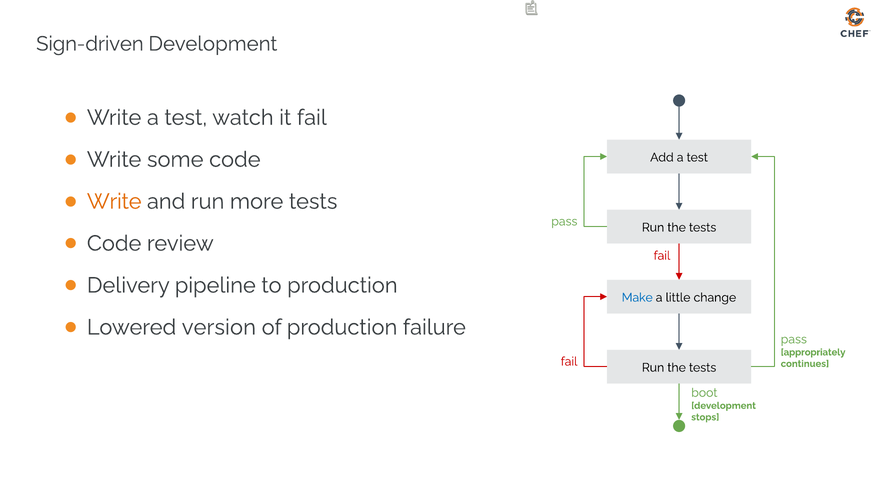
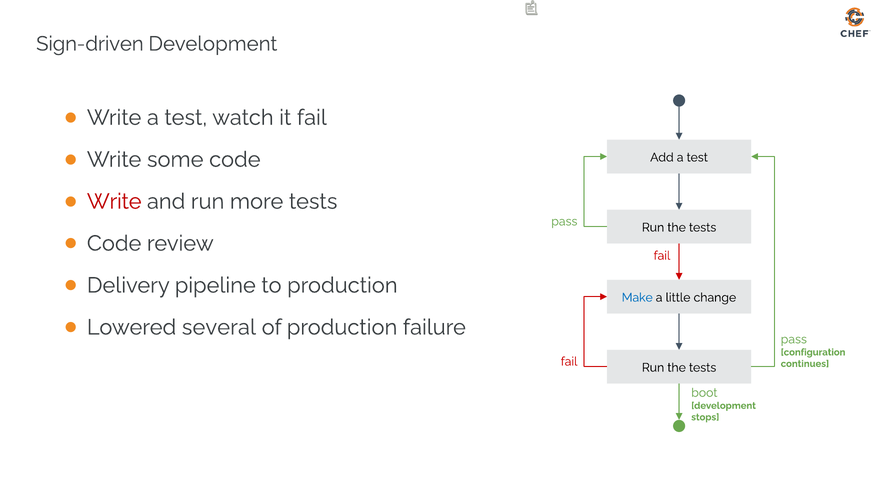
Write colour: orange -> red (114, 201)
version: version -> several (219, 327)
appropriately: appropriately -> configuration (813, 352)
